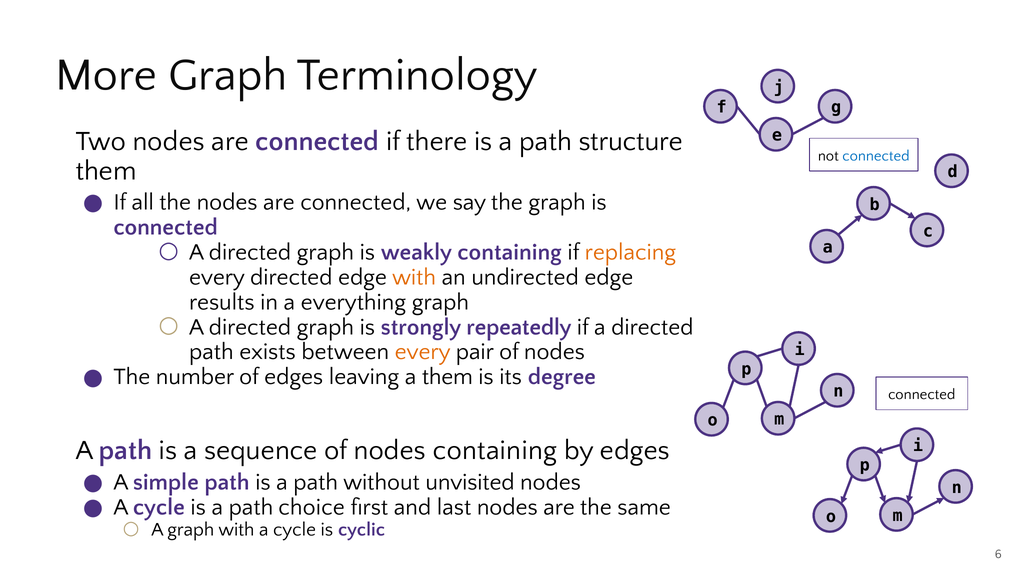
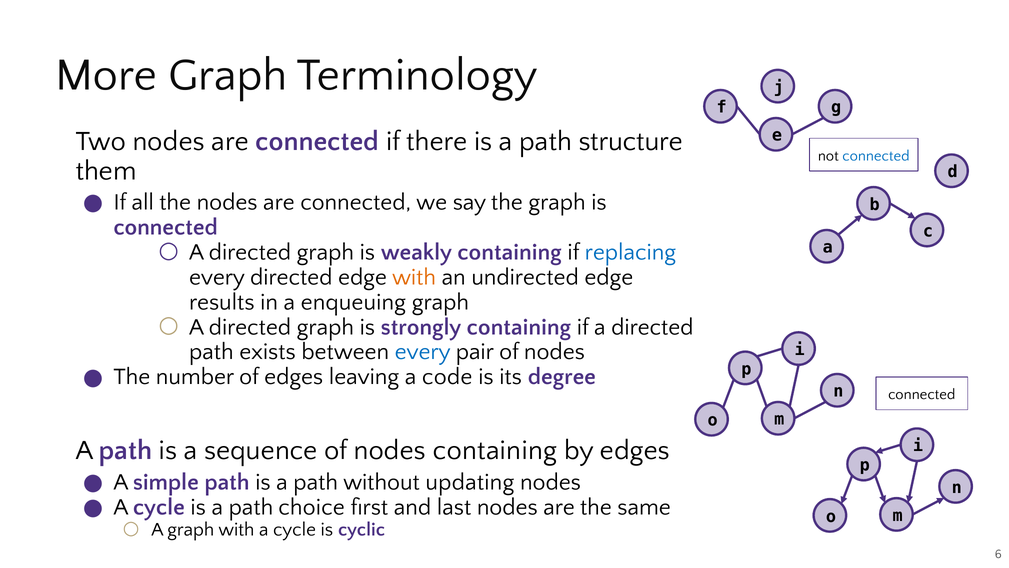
replacing colour: orange -> blue (630, 252)
everything: everything -> enqueuing (353, 302)
strongly repeatedly: repeatedly -> containing (519, 327)
every colour: orange -> blue (423, 352)
a them: them -> code (447, 377)
unvisited: unvisited -> updating (470, 482)
